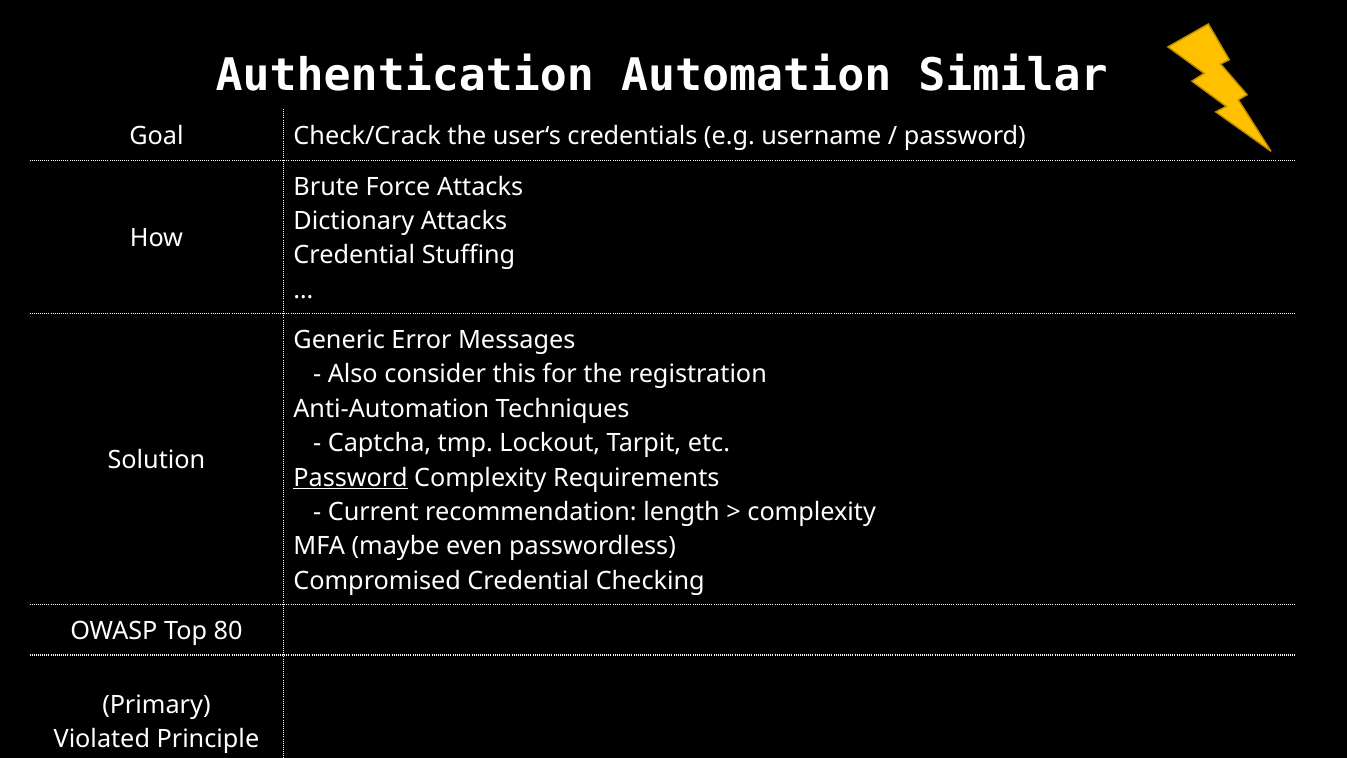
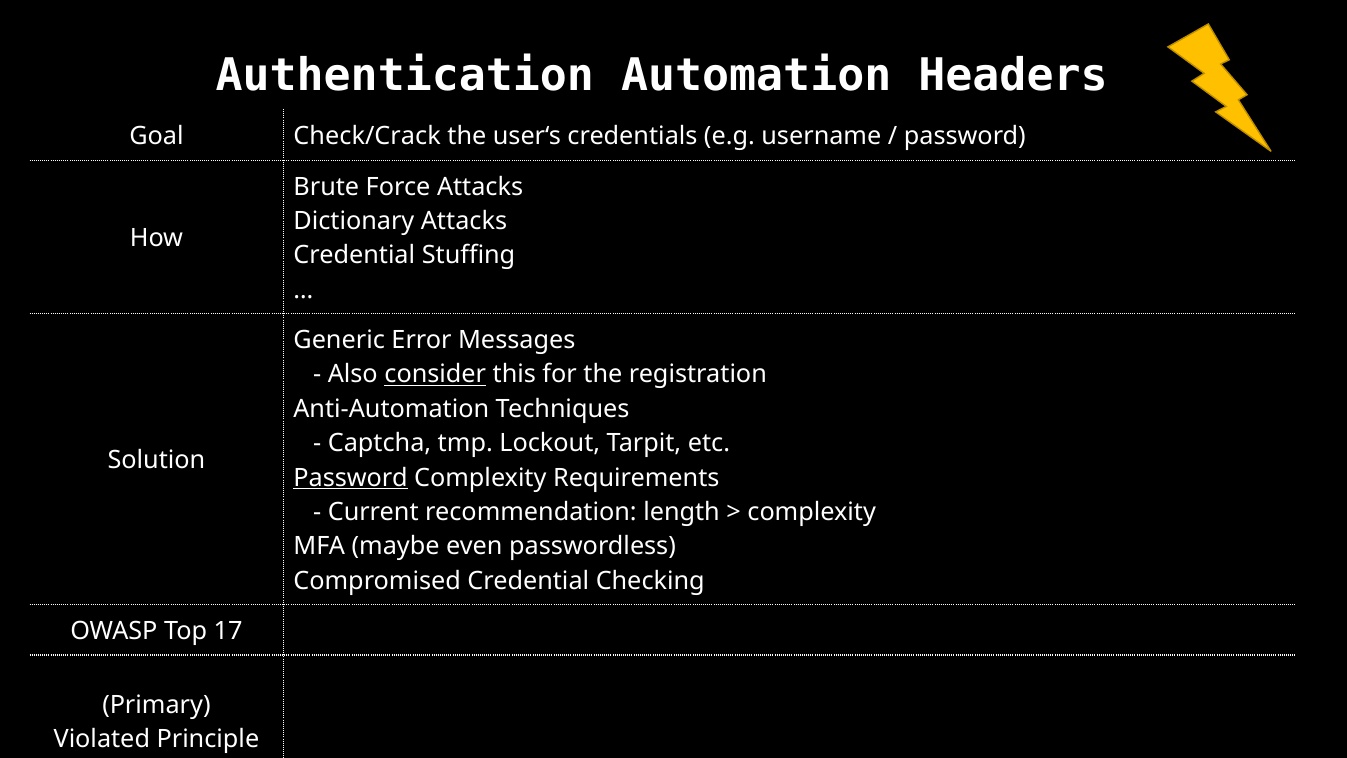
Similar: Similar -> Headers (1013, 76)
consider underline: none -> present (435, 374)
80: 80 -> 17 (228, 631)
